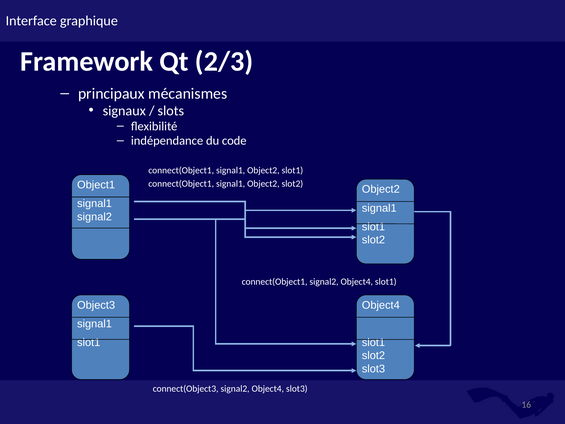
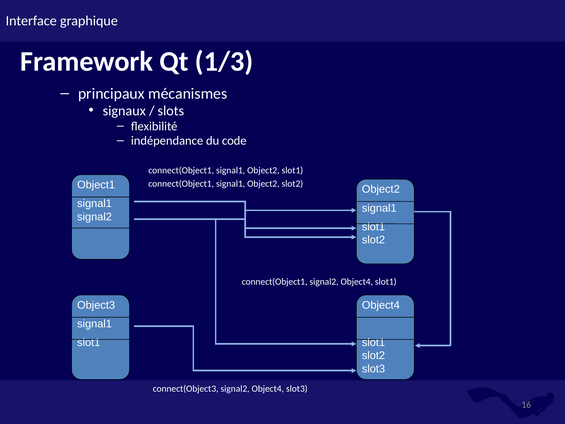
2/3: 2/3 -> 1/3 (224, 62)
